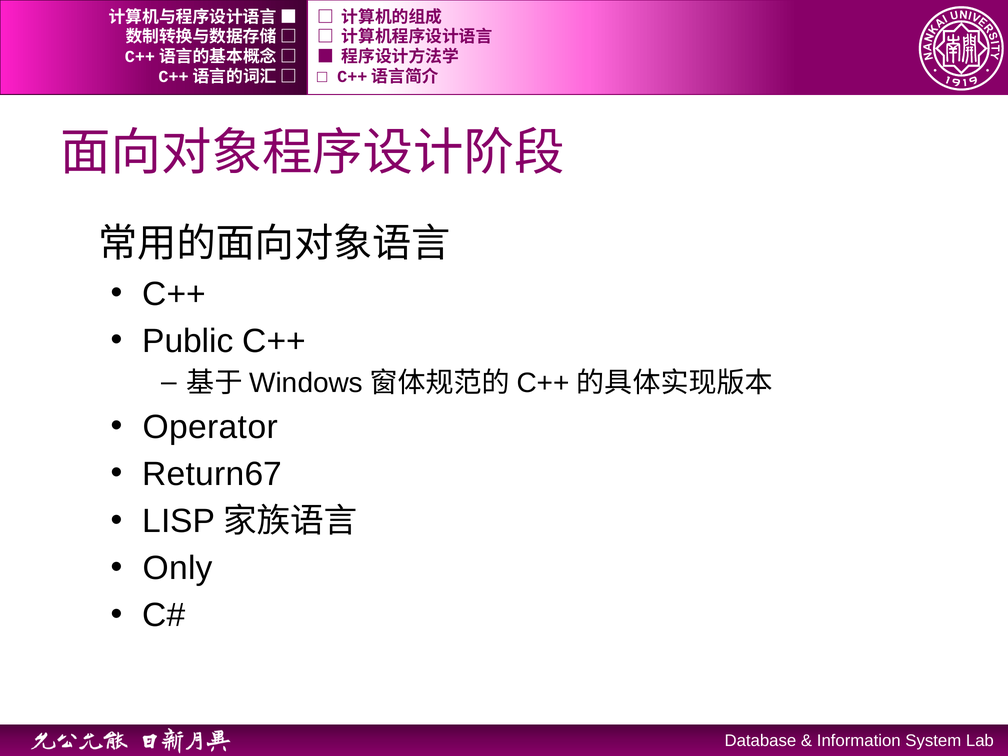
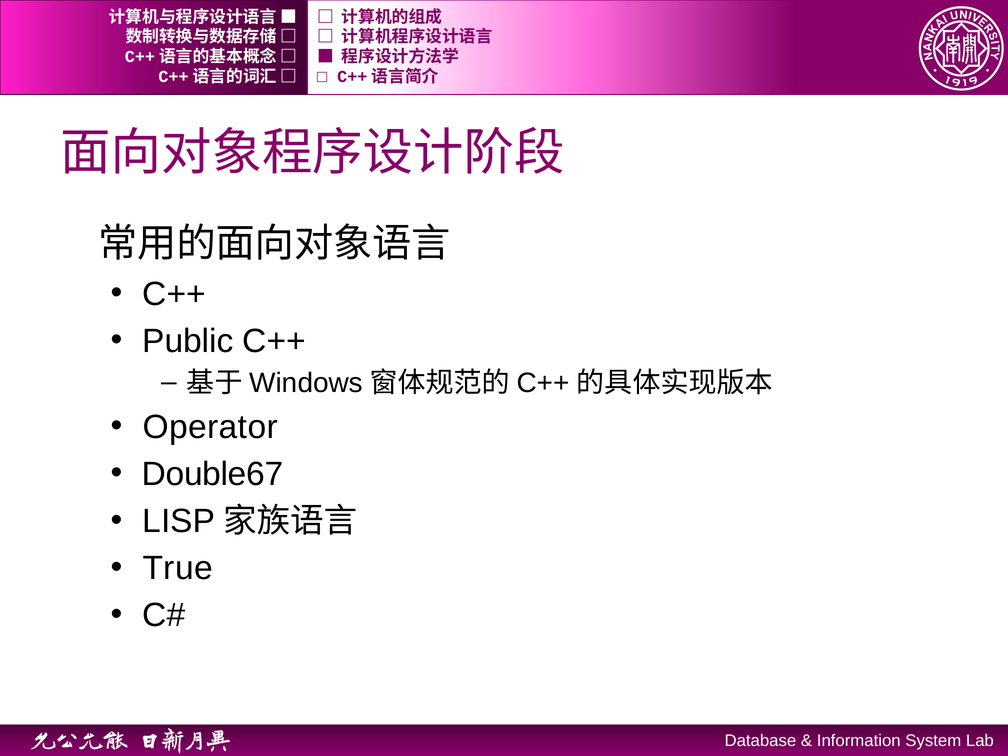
Return67: Return67 -> Double67 (213, 474)
Only: Only -> True (178, 568)
